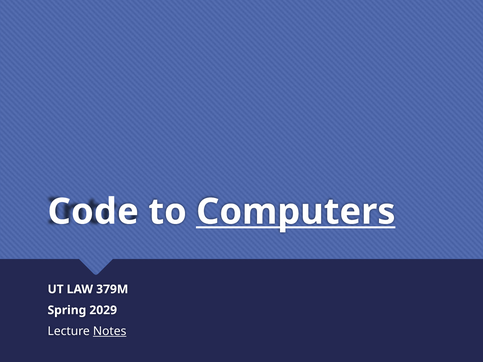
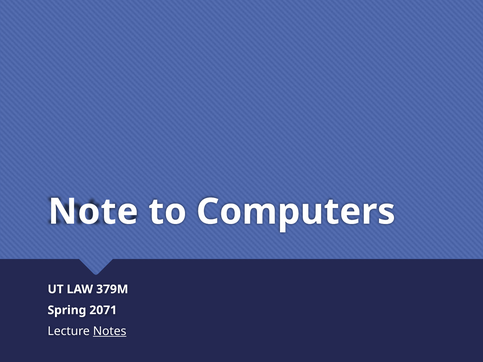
Code: Code -> Note (93, 212)
Computers underline: present -> none (296, 212)
2029: 2029 -> 2071 (103, 310)
